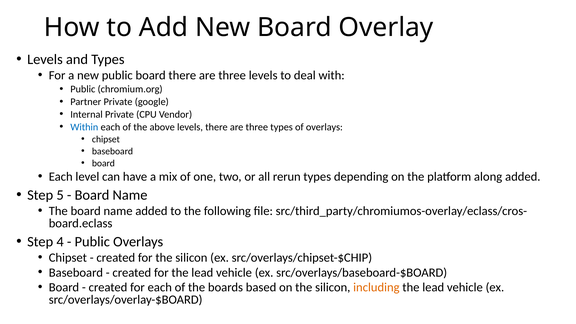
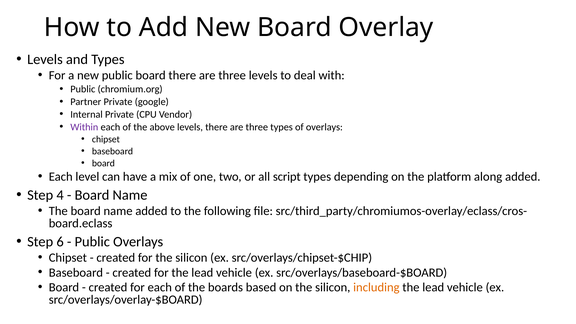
Within colour: blue -> purple (84, 127)
rerun: rerun -> script (287, 177)
5: 5 -> 4 (60, 195)
4: 4 -> 6 (60, 242)
